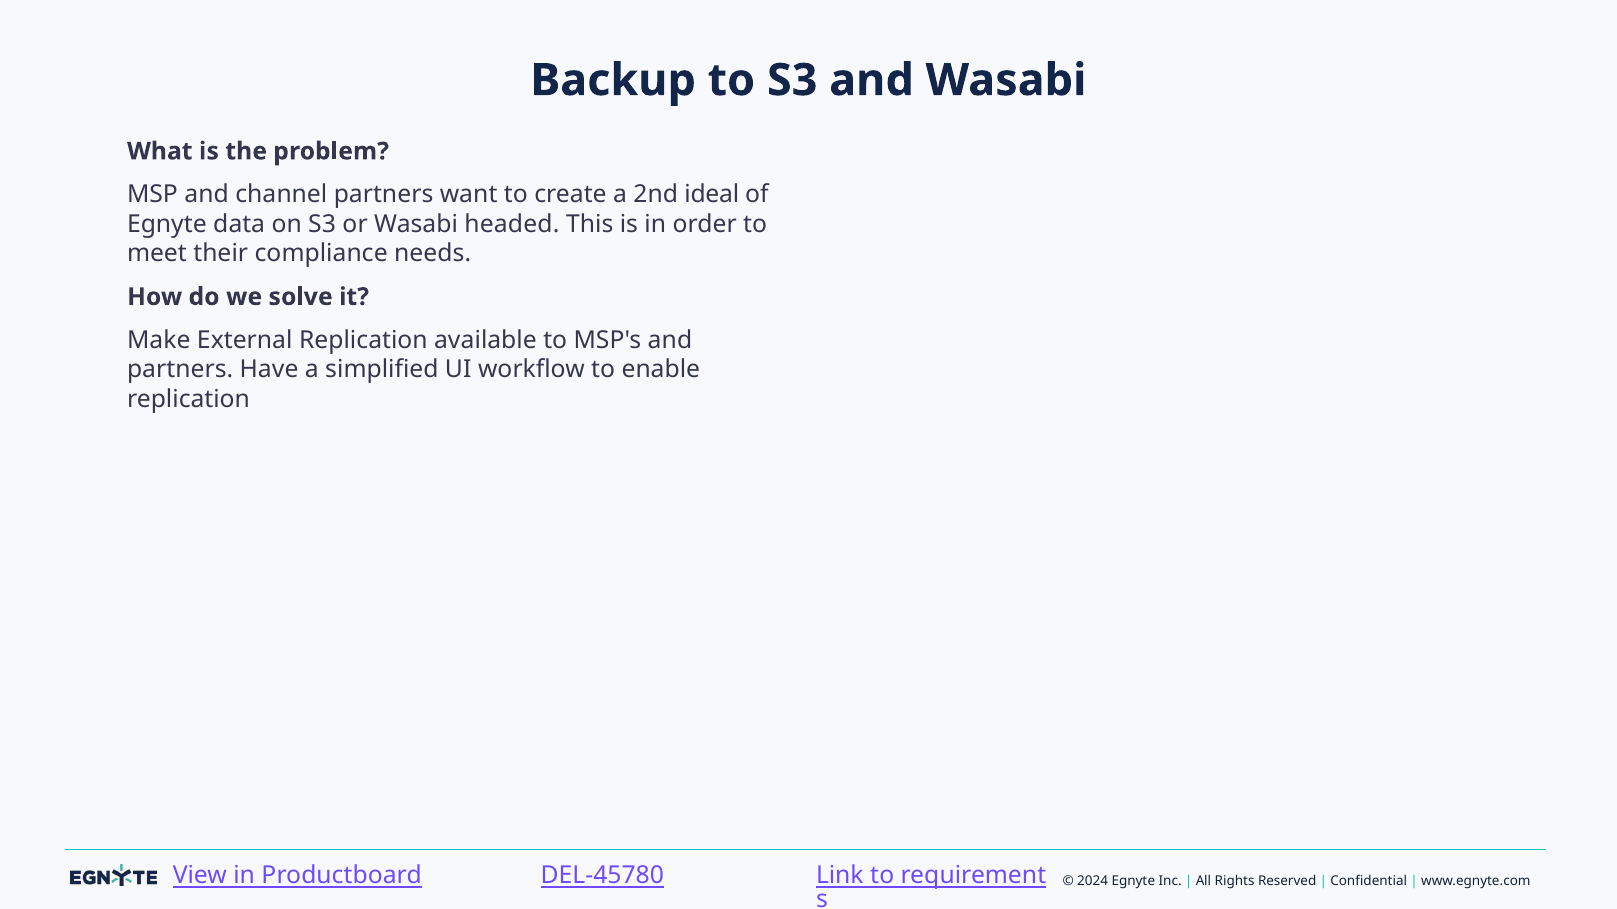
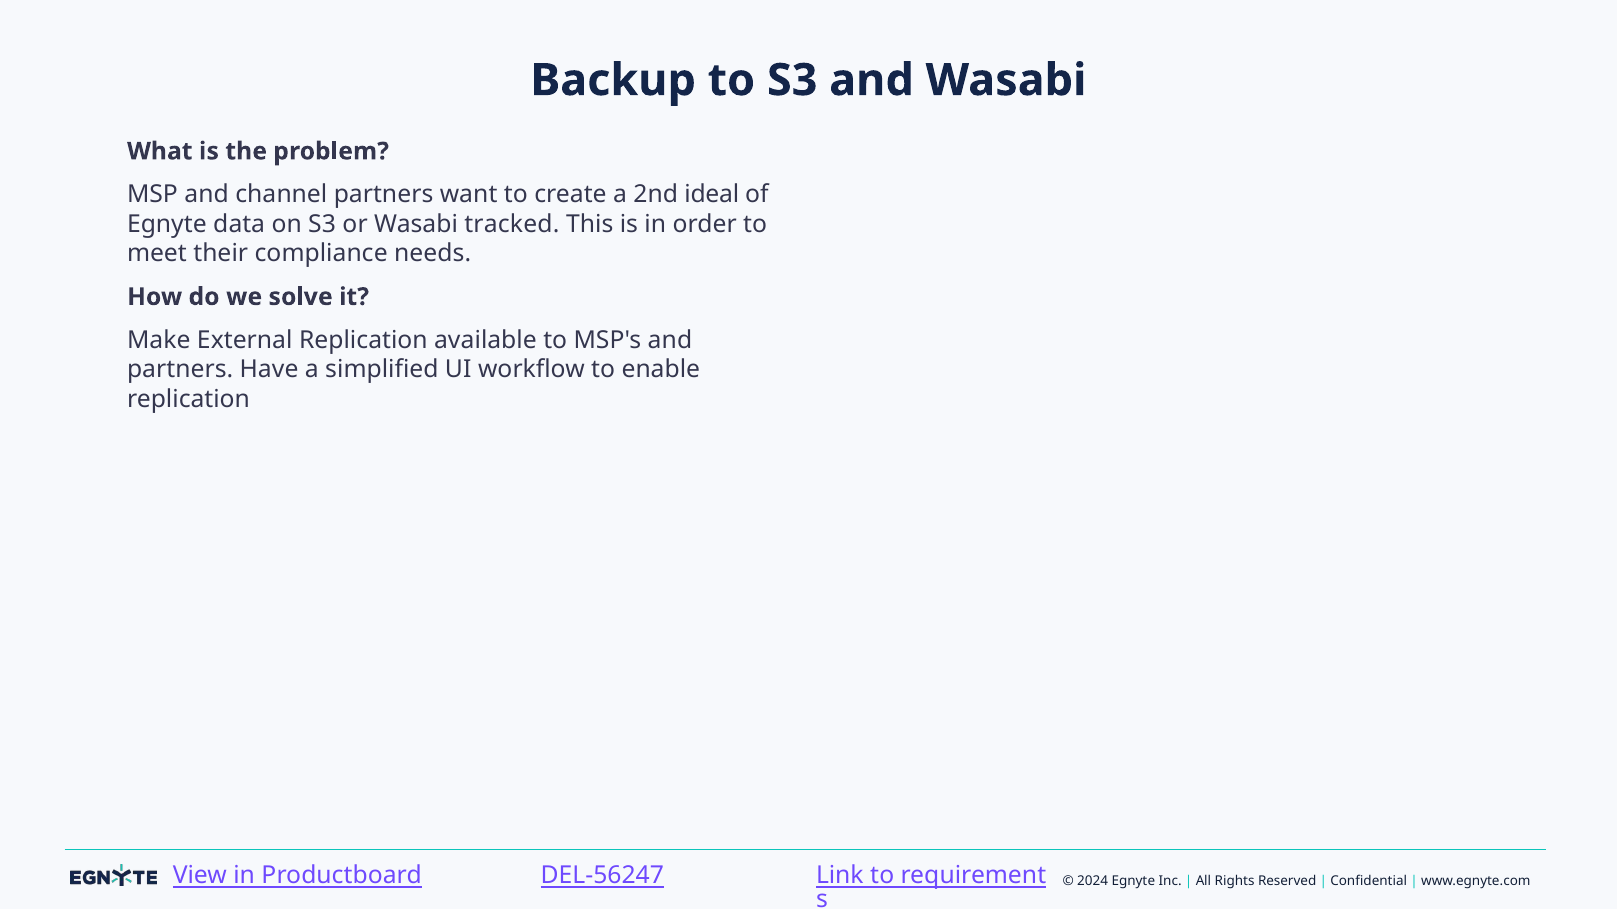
headed: headed -> tracked (512, 224)
DEL-45780: DEL-45780 -> DEL-56247 (602, 876)
